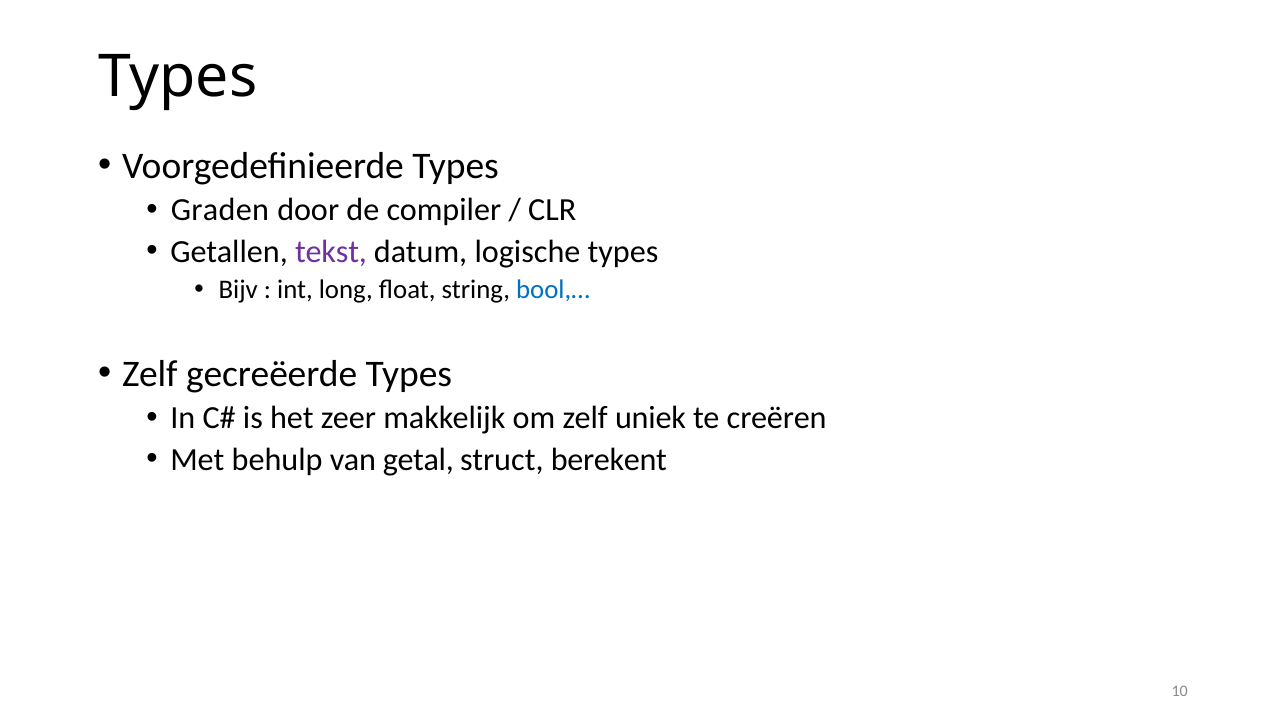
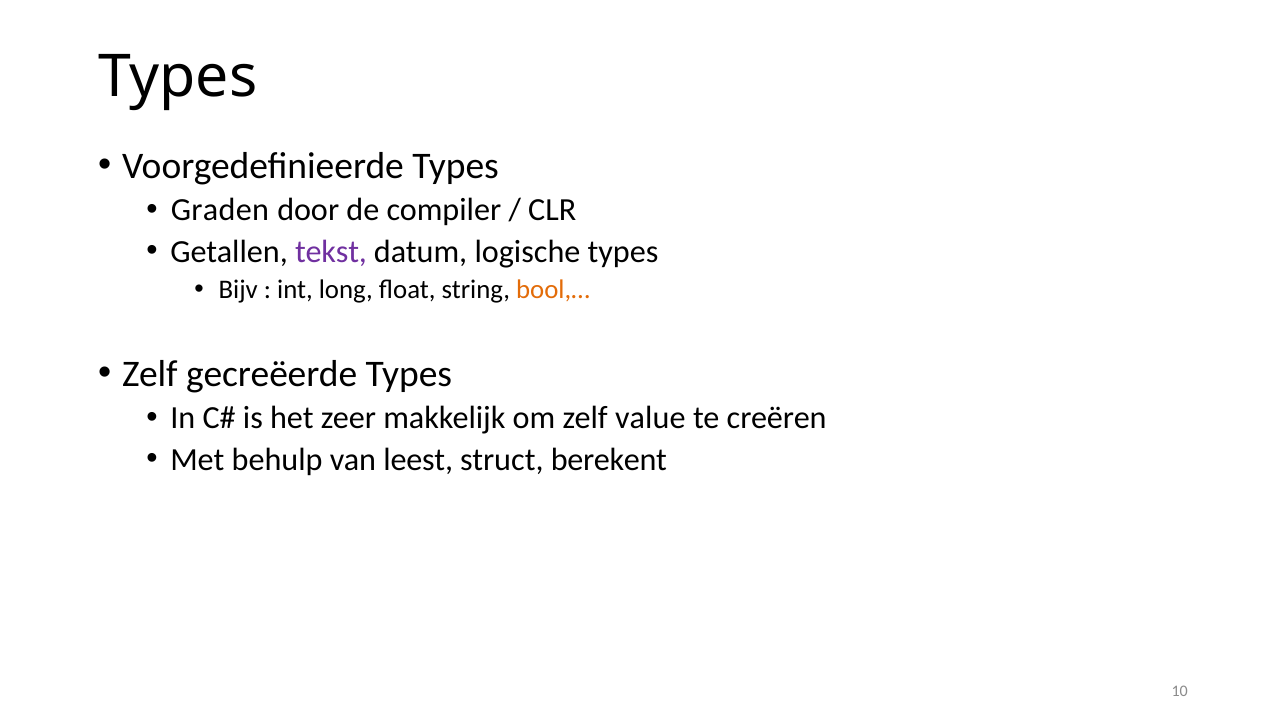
bool,… colour: blue -> orange (553, 290)
uniek: uniek -> value (650, 418)
getal: getal -> leest (418, 459)
